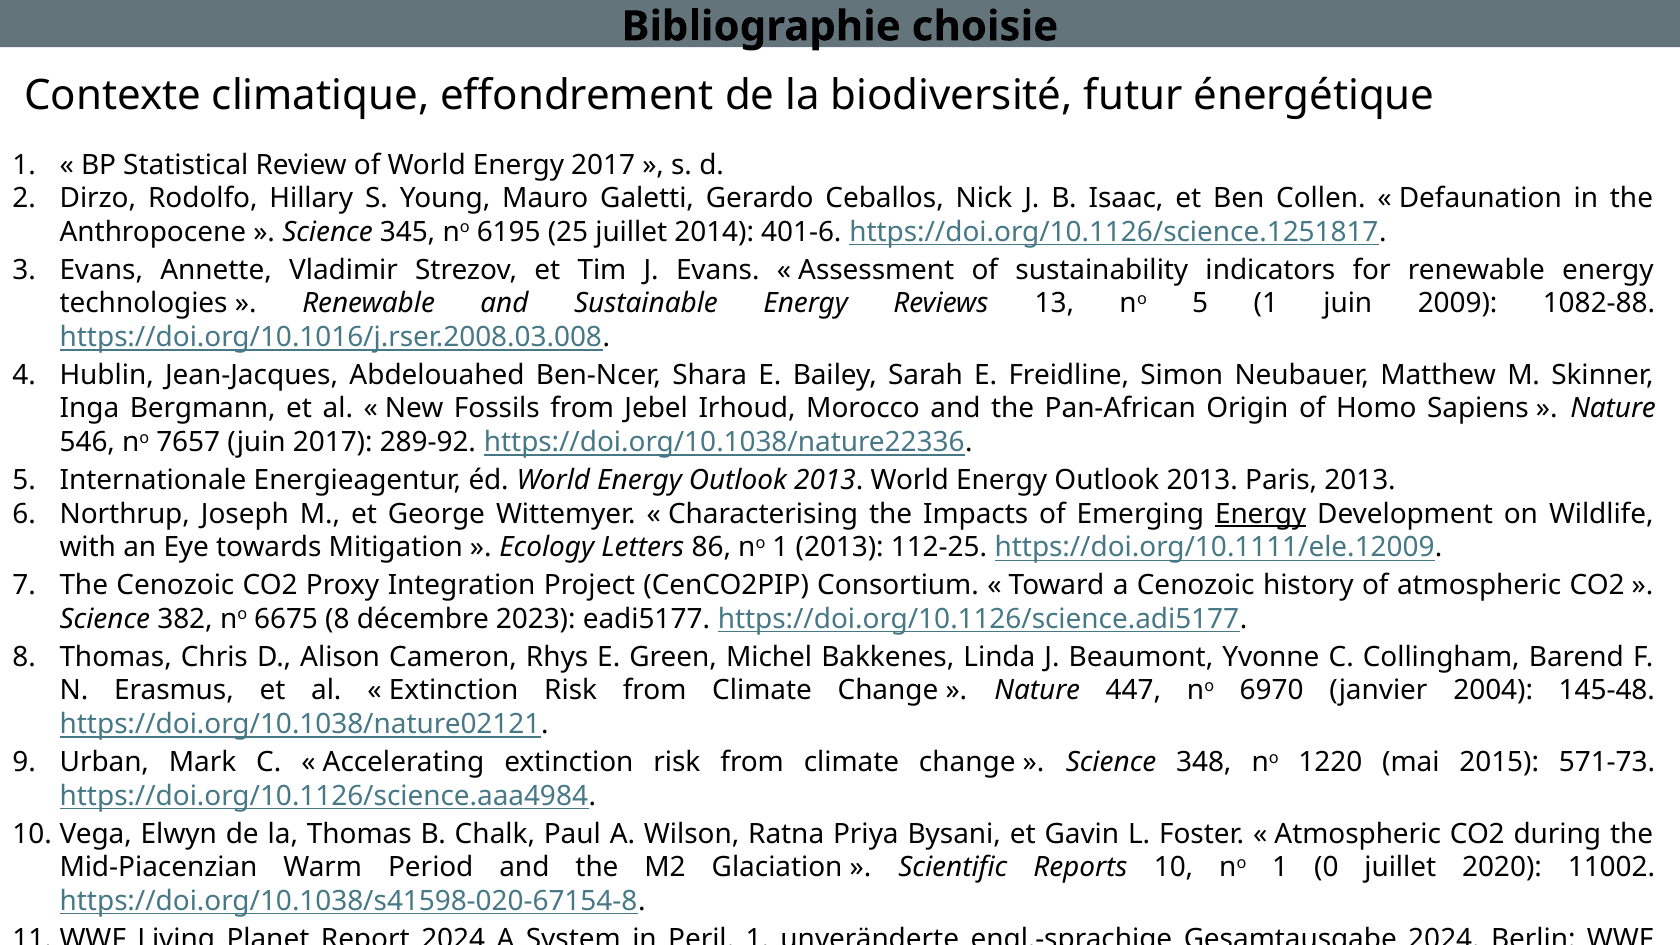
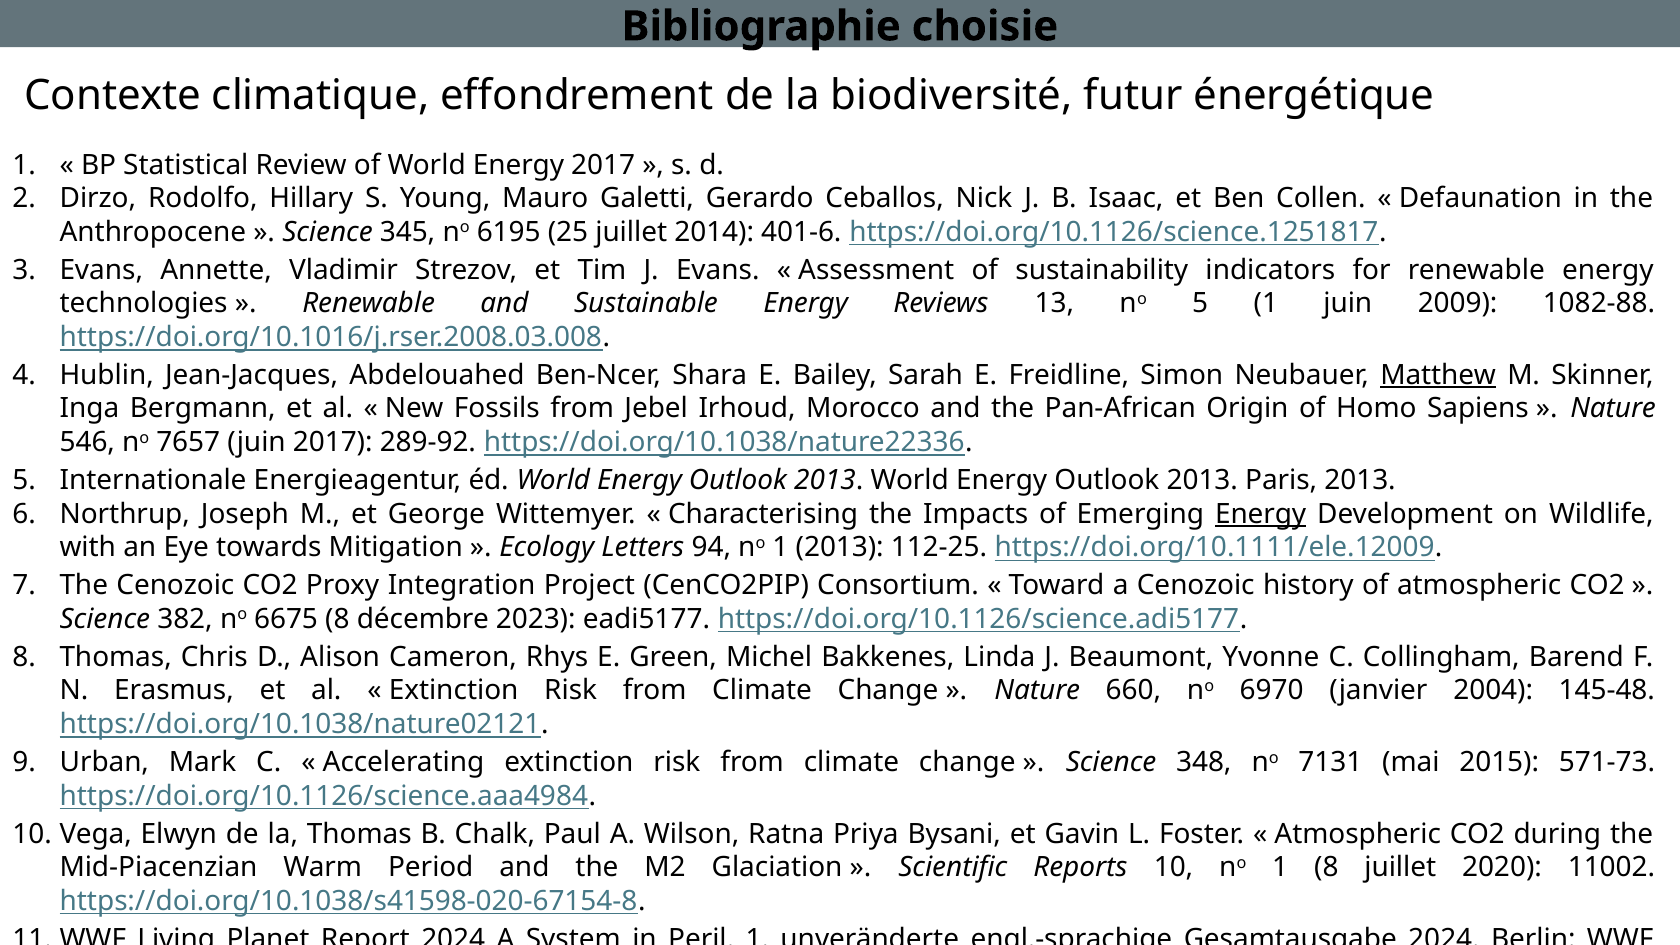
Matthew underline: none -> present (1438, 375)
86: 86 -> 94 (711, 547)
447: 447 -> 660 (1133, 691)
1220: 1220 -> 7131 (1330, 762)
1 0: 0 -> 8 (1326, 867)
